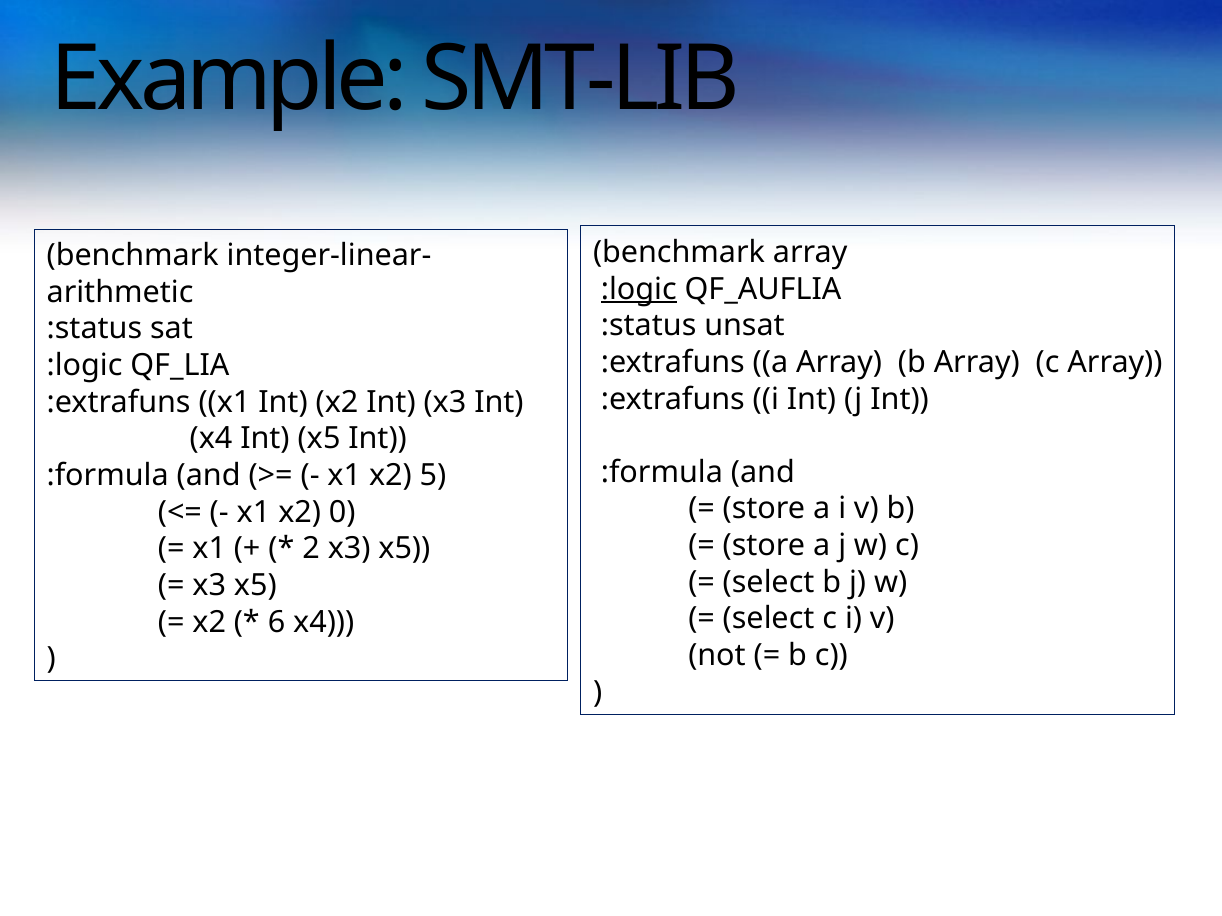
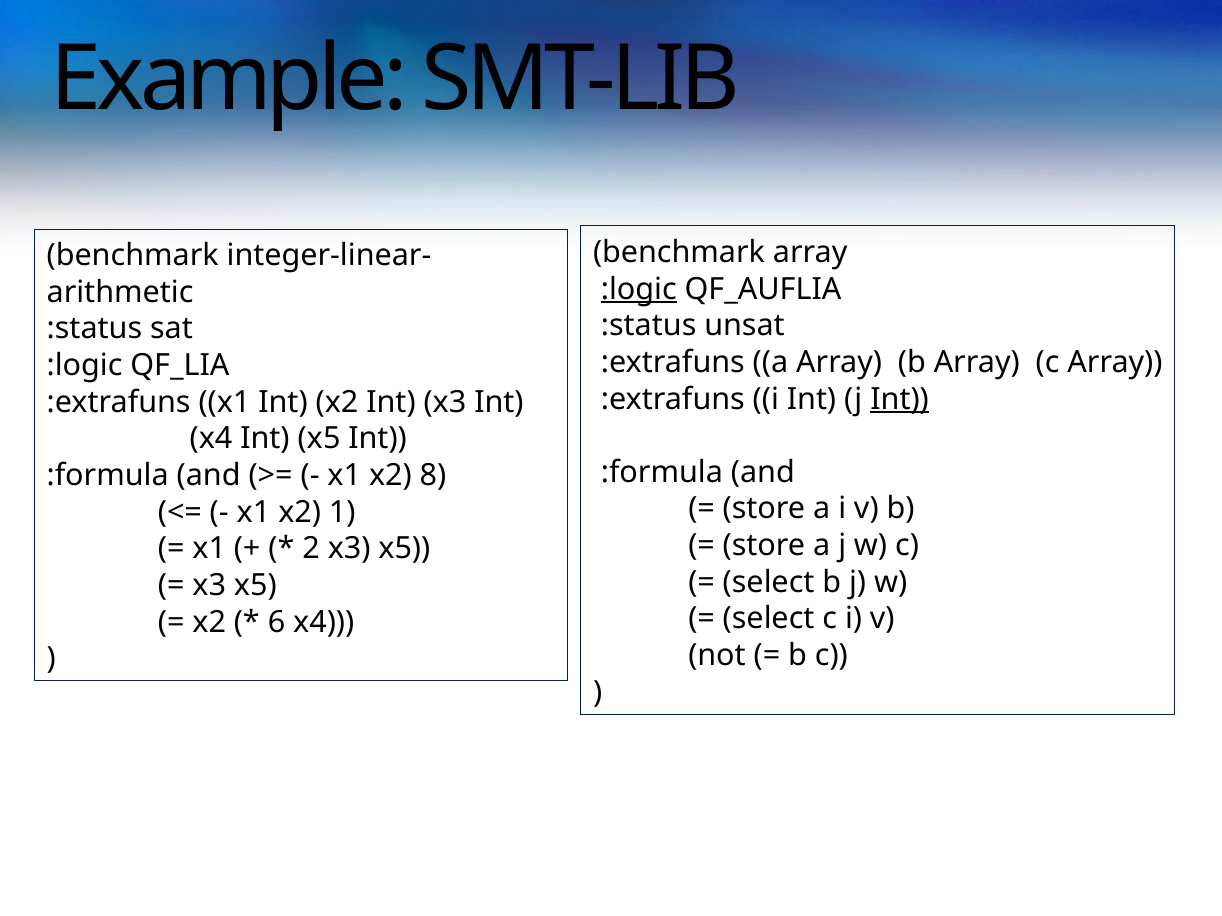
Int underline: none -> present (900, 399)
5: 5 -> 8 (433, 476)
0: 0 -> 1 (342, 512)
